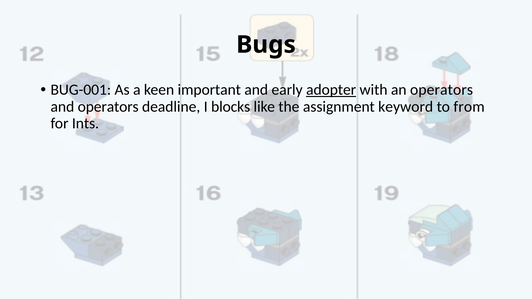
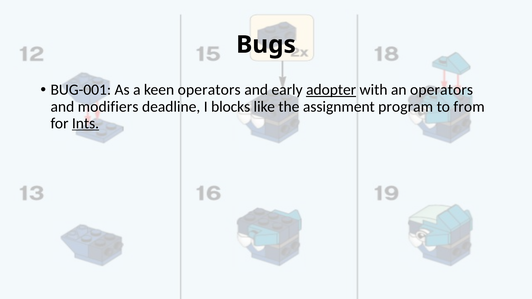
keen important: important -> operators (209, 90)
and operators: operators -> modifiers (108, 107)
keyword: keyword -> program (406, 107)
Ints underline: none -> present (85, 123)
